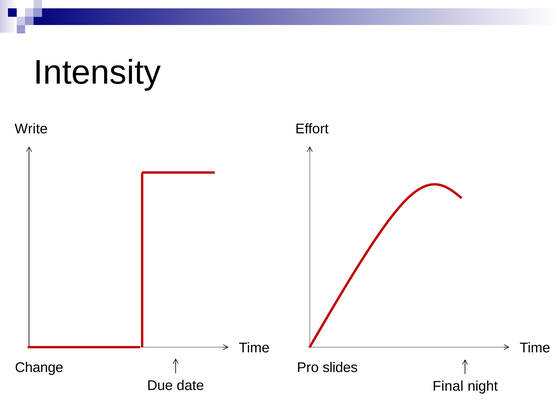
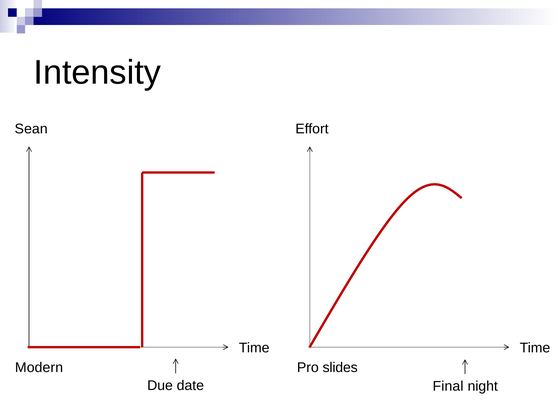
Write: Write -> Sean (31, 129)
Change: Change -> Modern (39, 368)
